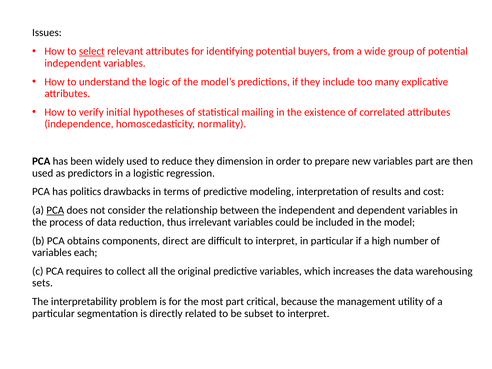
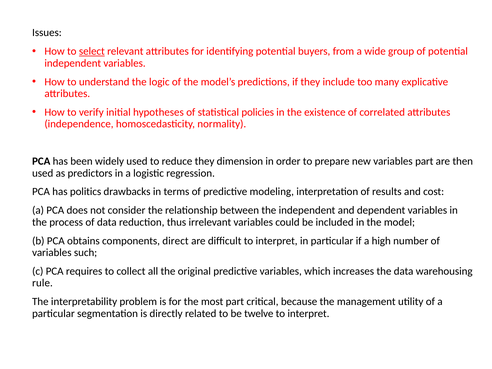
mailing: mailing -> policies (258, 112)
PCA underline: present -> none (55, 210)
each: each -> such (86, 253)
sets: sets -> rule (42, 283)
subset: subset -> twelve (259, 313)
